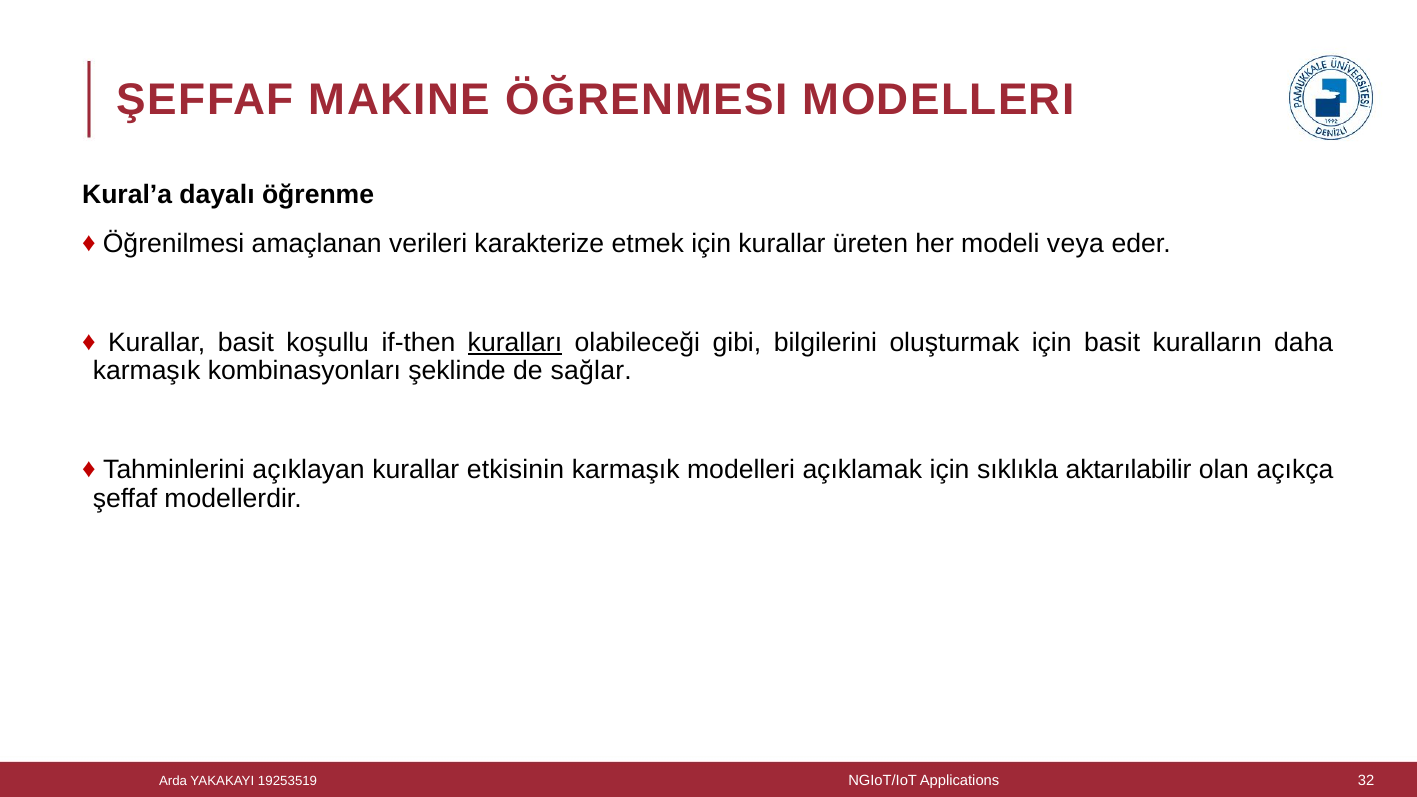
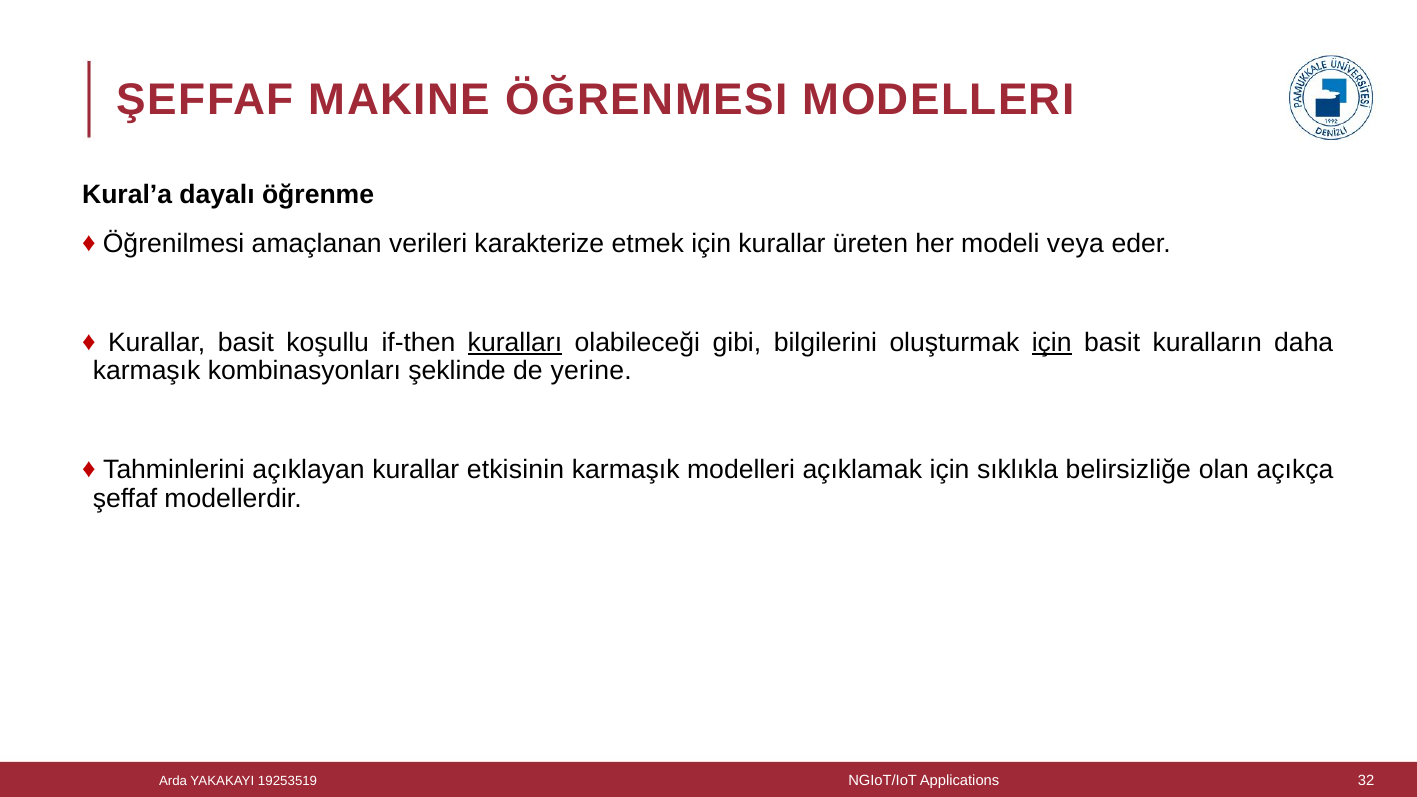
için underline: none -> present (1052, 342)
sağlar: sağlar -> yerine (591, 371)
aktarılabilir: aktarılabilir -> belirsizliğe (1128, 470)
